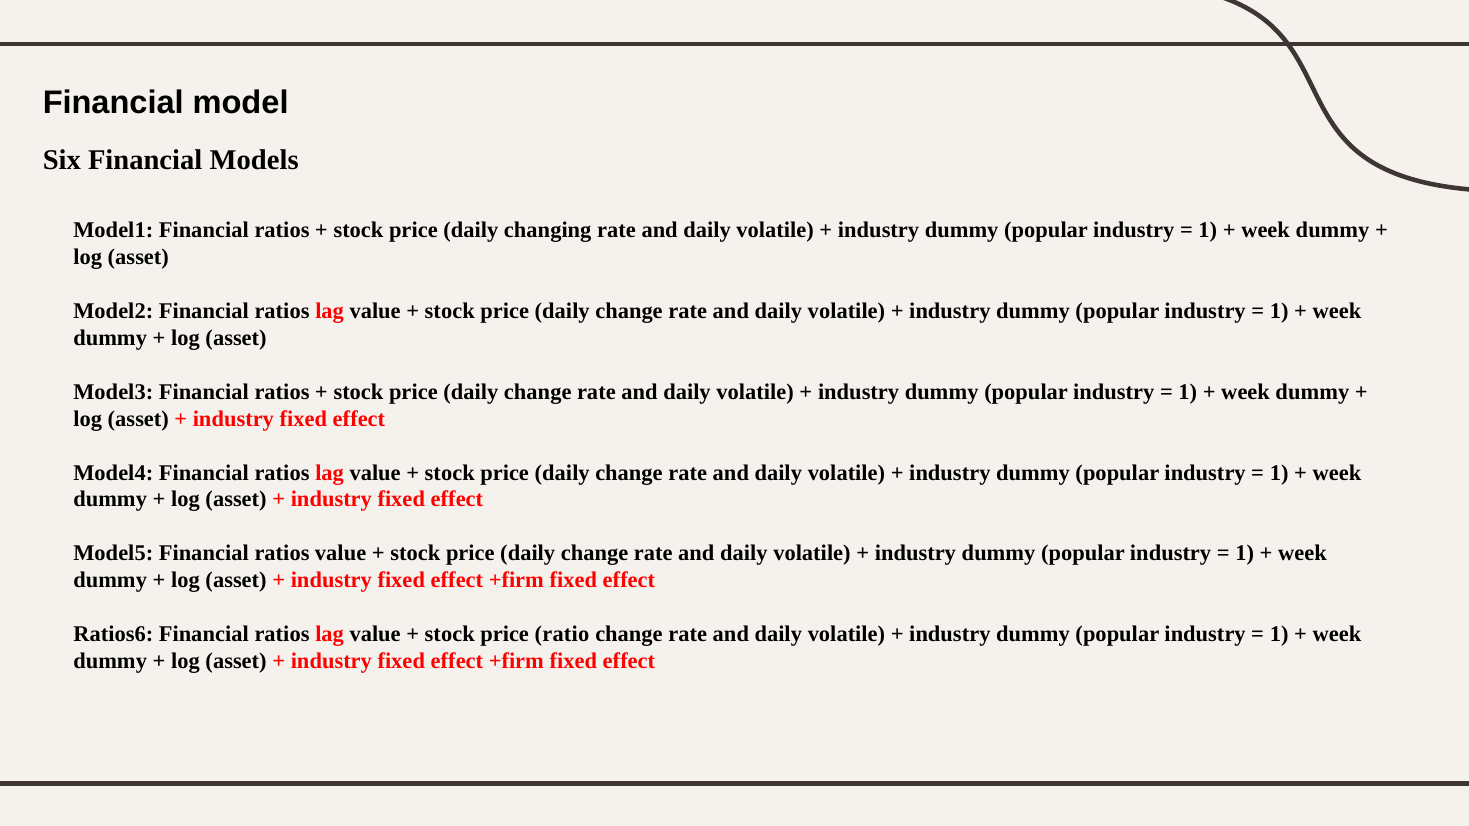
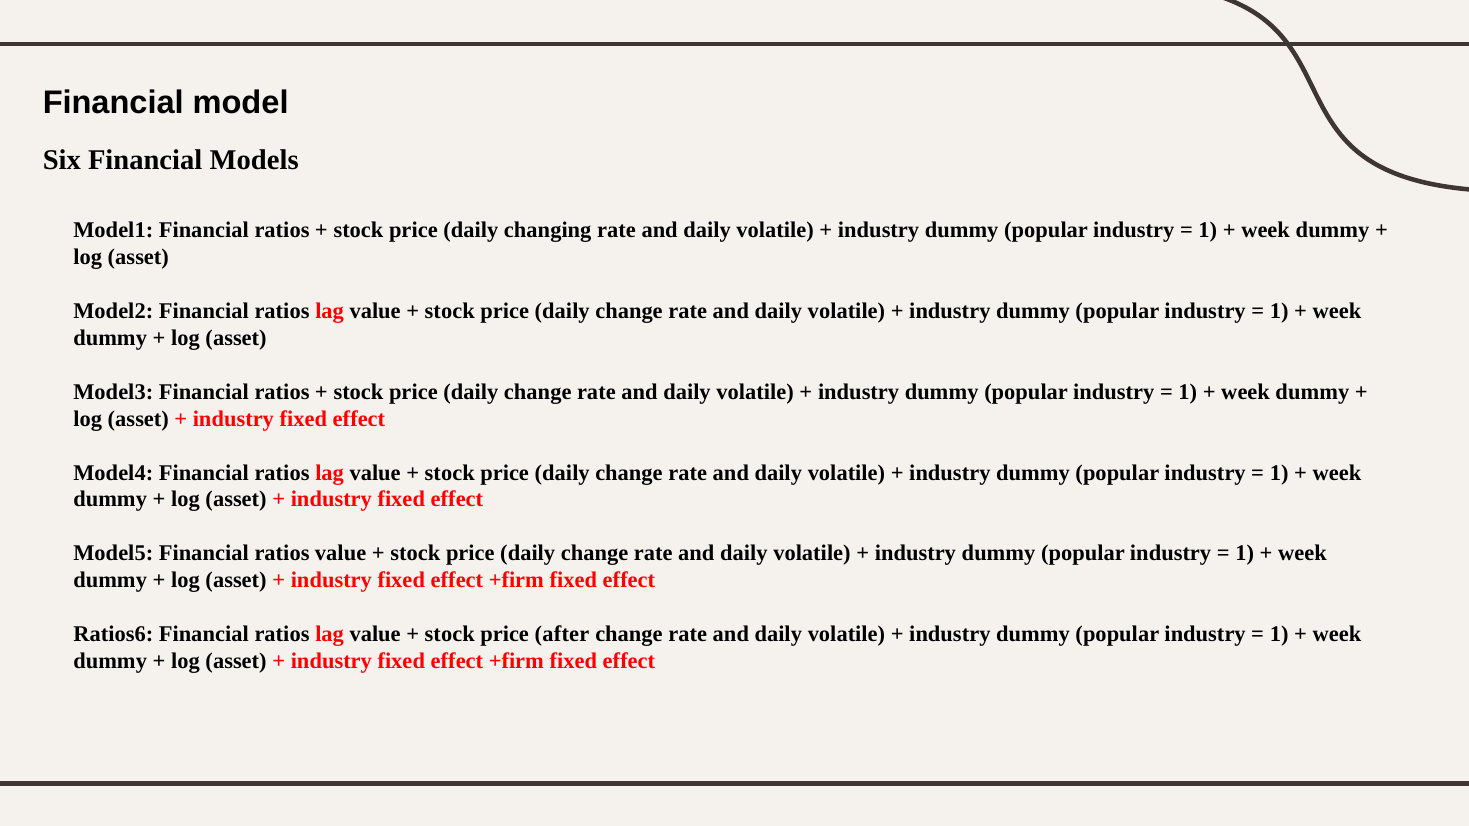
ratio: ratio -> after (562, 635)
